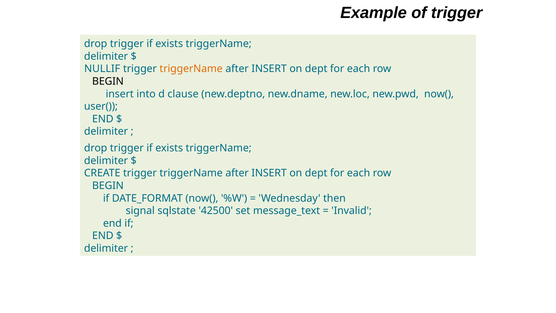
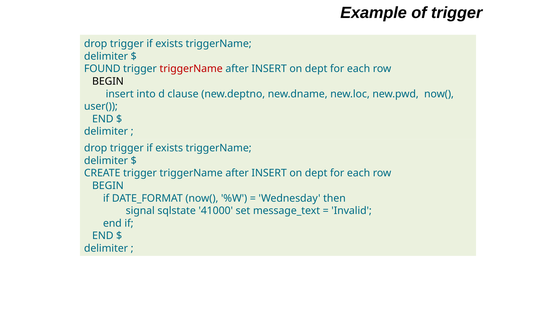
NULLIF: NULLIF -> FOUND (102, 69)
triggerName colour: orange -> red (191, 69)
42500: 42500 -> 41000 (216, 211)
